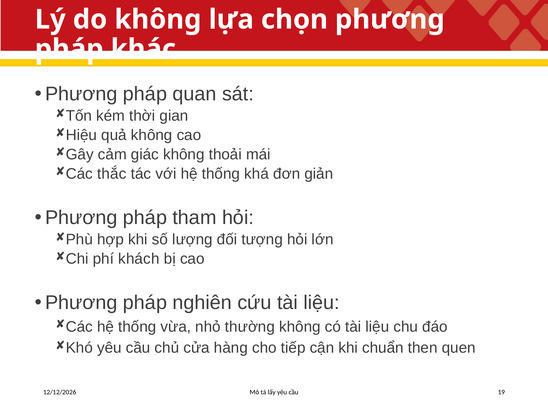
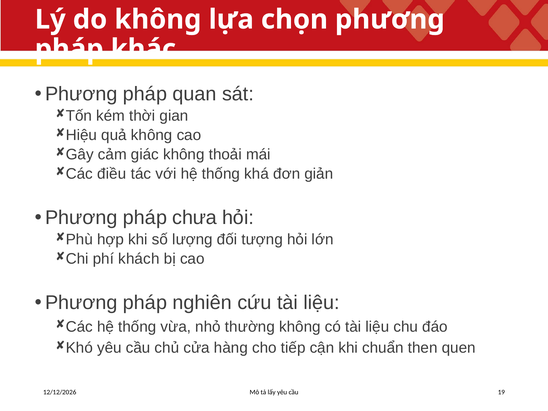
thắc: thắc -> điều (112, 174)
tham: tham -> chưa (195, 218)
